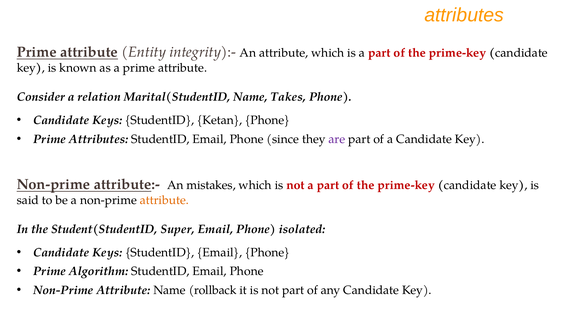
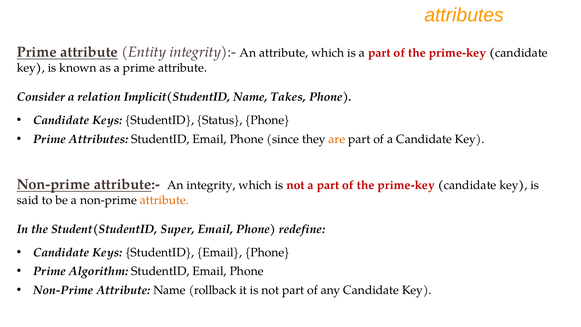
Marital(StudentID: Marital(StudentID -> Implicit(StudentID (177, 97)
Ketan: Ketan -> Status (220, 120)
are colour: purple -> orange (337, 139)
mistakes: mistakes -> integrity (211, 185)
isolated: isolated -> redefine (302, 229)
